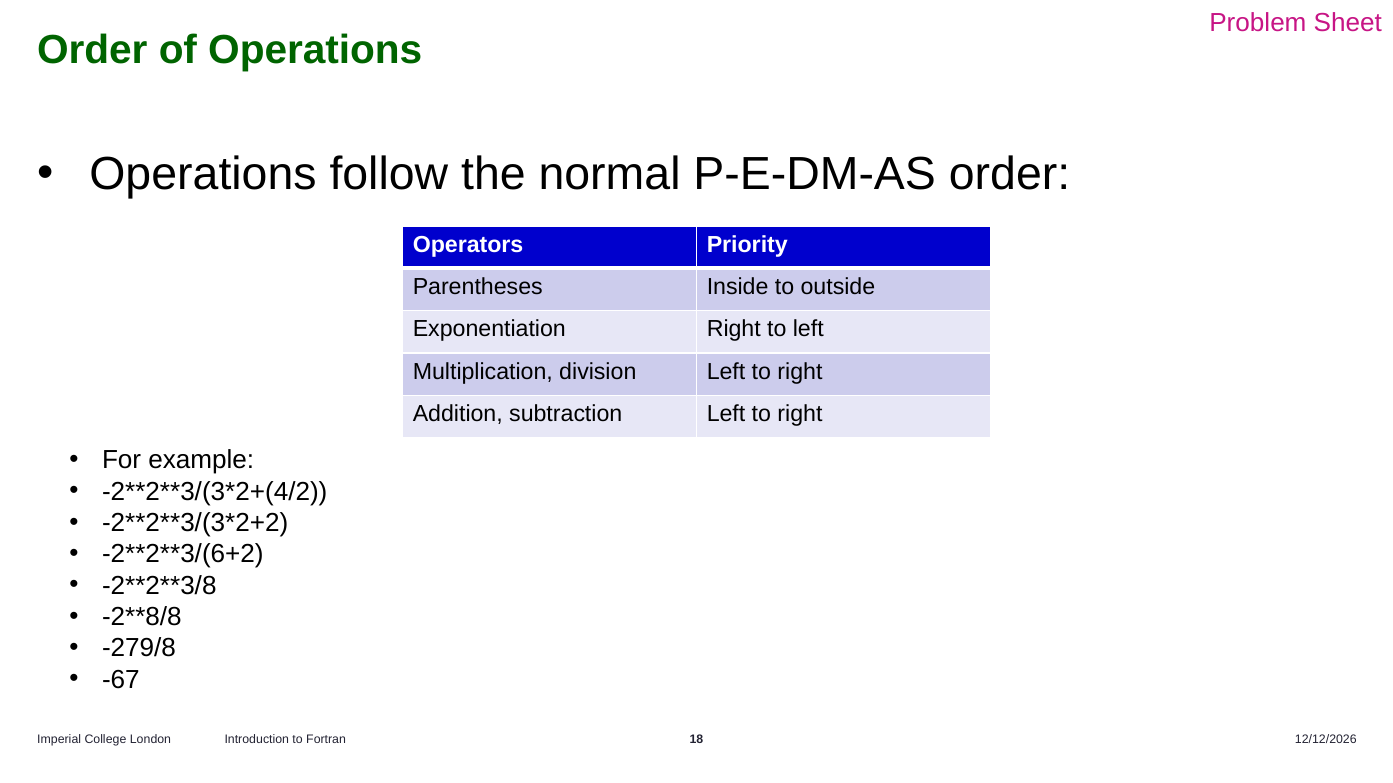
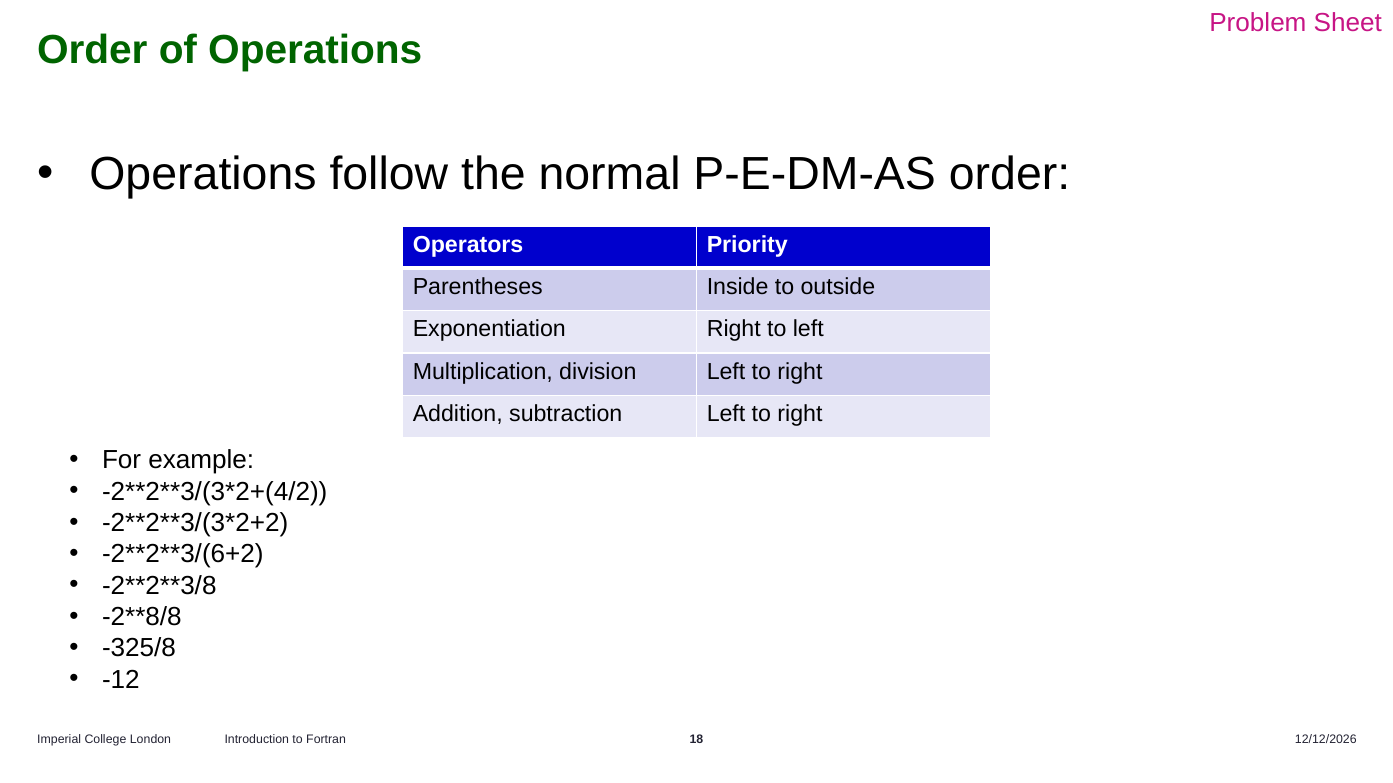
-279/8: -279/8 -> -325/8 (139, 649)
-67: -67 -> -12 (121, 680)
